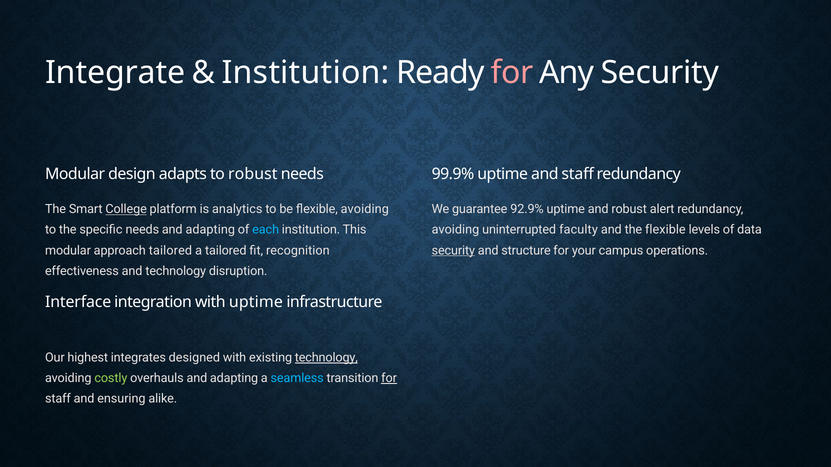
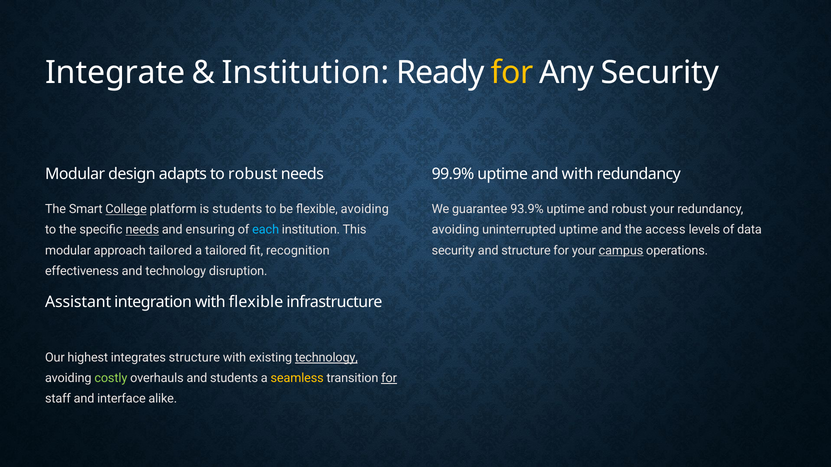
for colour: pink -> yellow (512, 73)
and staff: staff -> with (578, 174)
is analytics: analytics -> students (237, 209)
92.9%: 92.9% -> 93.9% (527, 209)
robust alert: alert -> your (662, 209)
needs underline: none -> present (142, 230)
adapting: adapting -> ensuring (210, 230)
uninterrupted faculty: faculty -> uptime (579, 230)
the flexible: flexible -> access (665, 230)
security underline: present -> none (453, 251)
campus underline: none -> present (621, 251)
Interface: Interface -> Assistant (78, 302)
with uptime: uptime -> flexible (256, 302)
integrates designed: designed -> structure (194, 358)
overhauls and adapting: adapting -> students (234, 378)
seamless colour: light blue -> yellow (297, 378)
ensuring: ensuring -> interface (121, 399)
